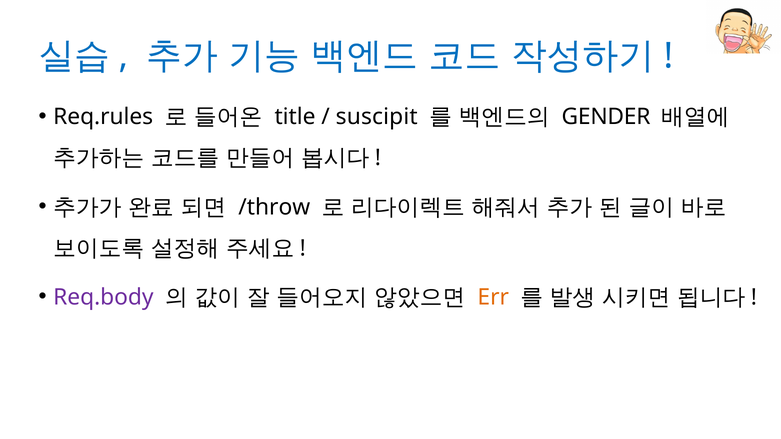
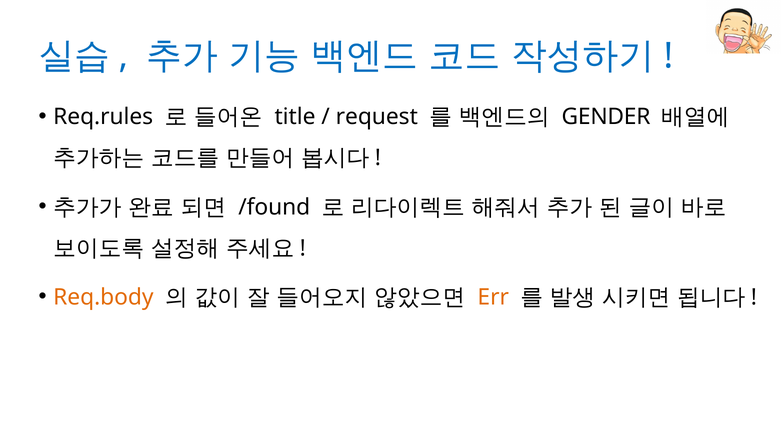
suscipit: suscipit -> request (377, 117)
/throw: /throw -> /found (274, 207)
Req.body colour: purple -> orange (103, 297)
